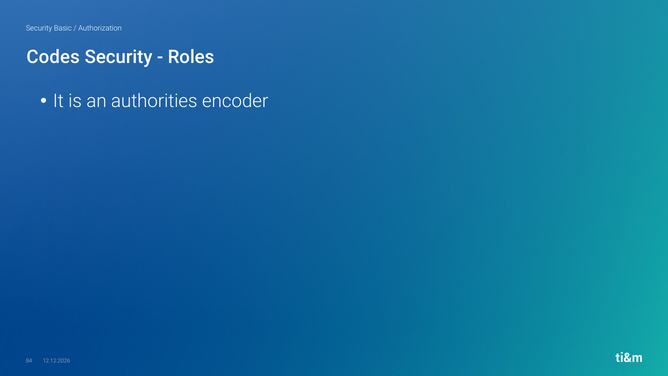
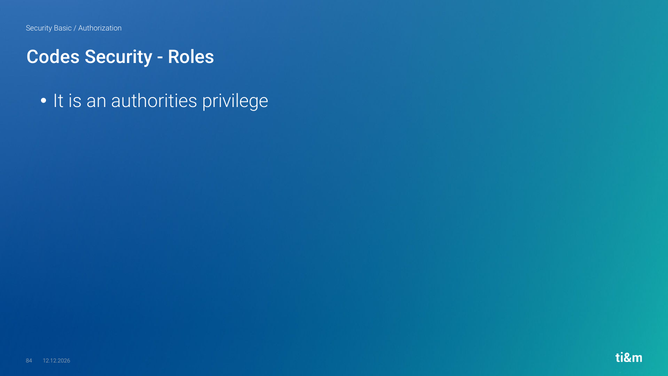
encoder: encoder -> privilege (235, 101)
